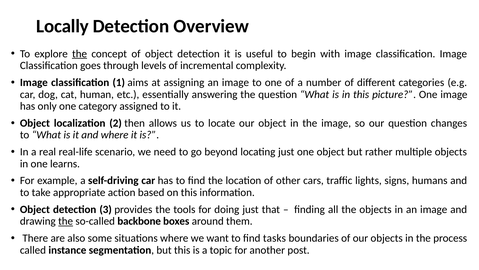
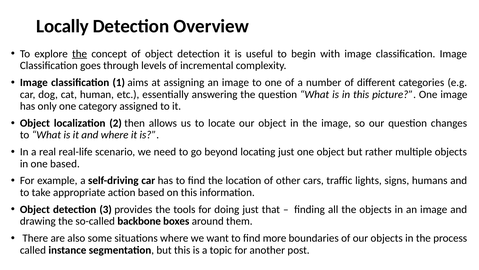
one learns: learns -> based (65, 163)
the underline: present -> none (66, 221)
tasks: tasks -> more (275, 238)
